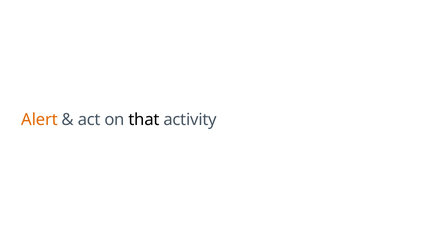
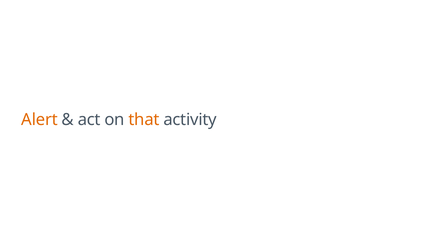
that colour: black -> orange (144, 120)
